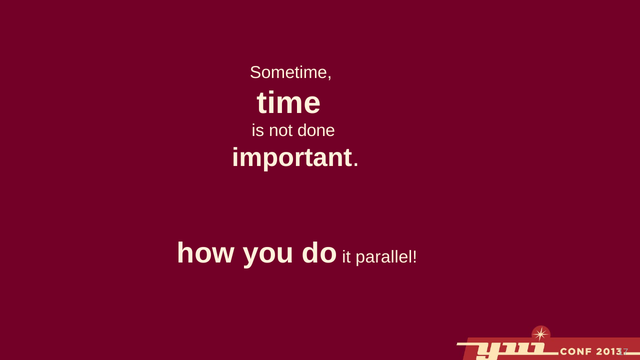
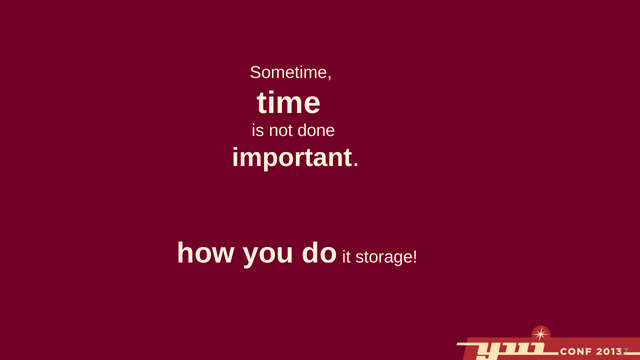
parallel: parallel -> storage (386, 257)
